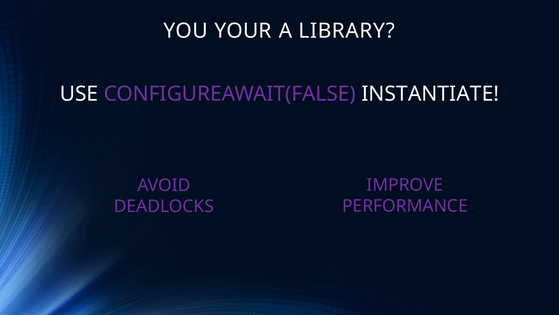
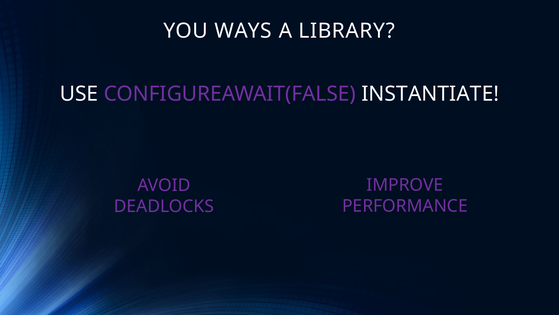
YOUR: YOUR -> WAYS (243, 31)
